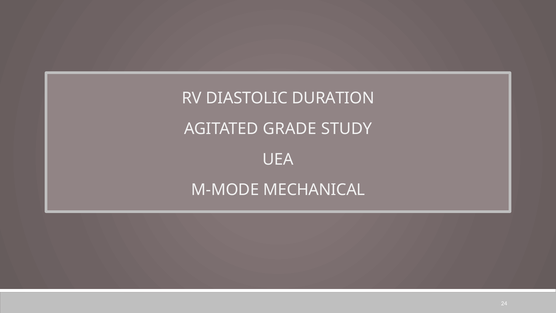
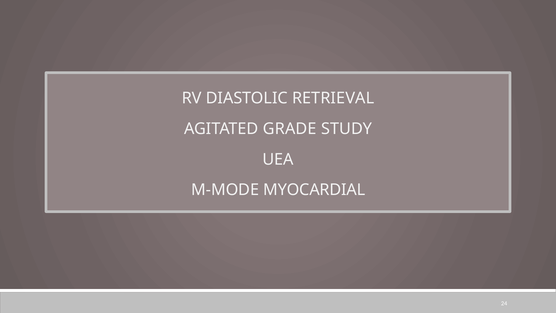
DURATION: DURATION -> RETRIEVAL (333, 98)
MECHANICAL: MECHANICAL -> MYOCARDIAL (314, 190)
